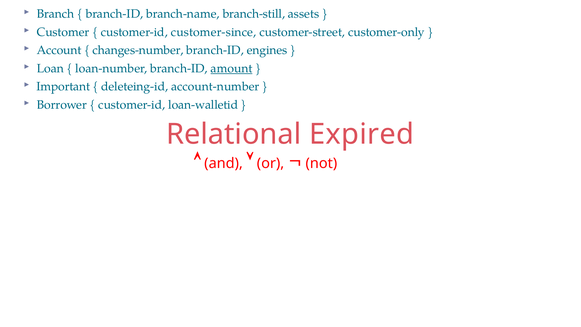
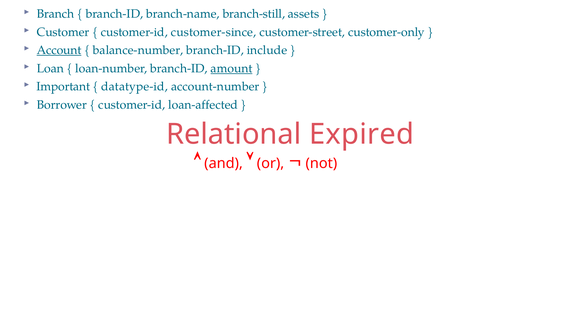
Account underline: none -> present (59, 50)
changes-number: changes-number -> balance-number (138, 50)
engines: engines -> include (267, 50)
deleteing-id: deleteing-id -> datatype-id (135, 87)
loan-walletid: loan-walletid -> loan-affected (203, 105)
